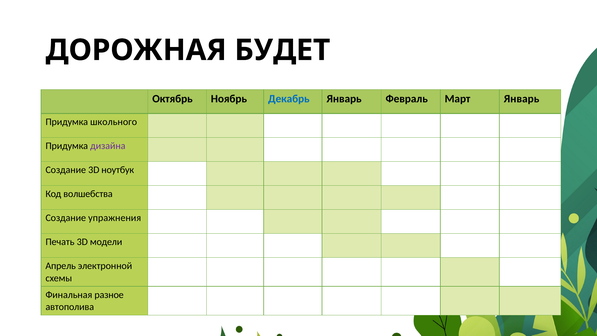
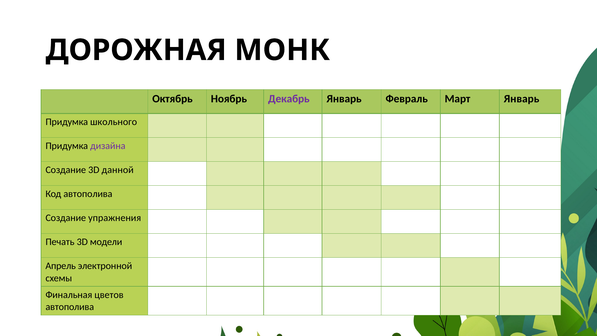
БУДЕТ: БУДЕТ -> МОНК (282, 50)
Декабрь colour: blue -> purple (289, 99)
ноутбук: ноутбук -> данной (118, 170)
Код волшебства: волшебства -> автополива (88, 194)
разное: разное -> цветов (109, 295)
